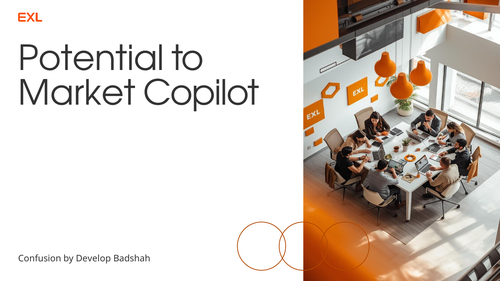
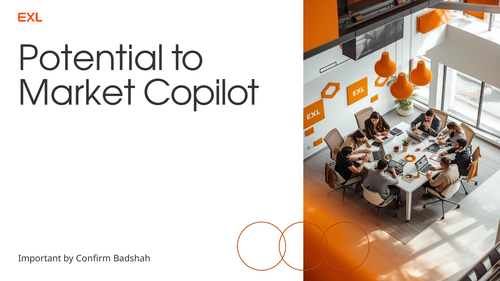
Confusion: Confusion -> Important (40, 259)
Develop: Develop -> Confirm (93, 259)
